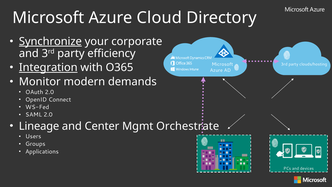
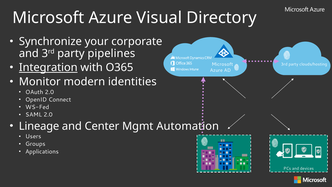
Cloud: Cloud -> Visual (159, 18)
Synchronize underline: present -> none (50, 41)
efficiency: efficiency -> pipelines (111, 53)
demands: demands -> identities (132, 82)
Orchestrate: Orchestrate -> Automation (188, 126)
